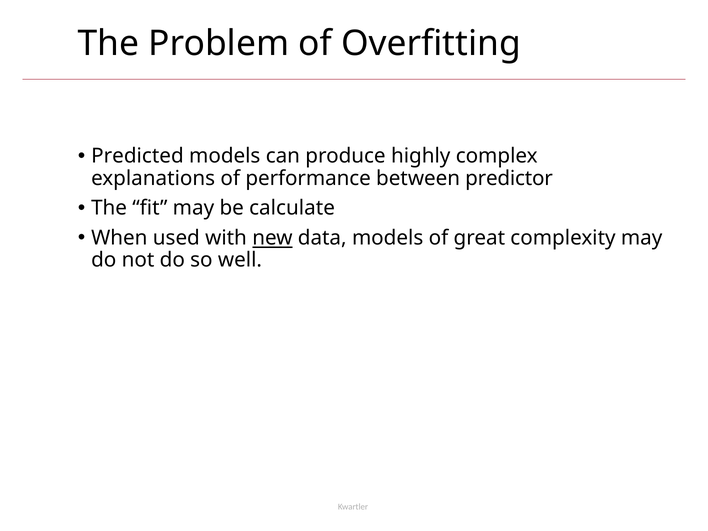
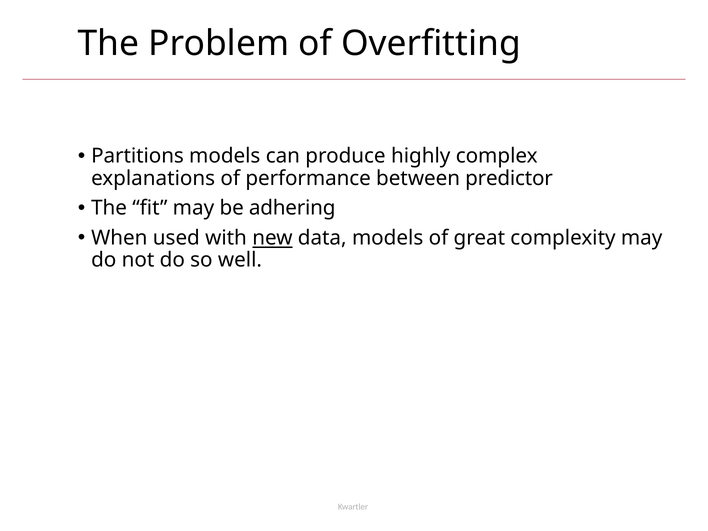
Predicted: Predicted -> Partitions (137, 156)
calculate: calculate -> adhering (292, 208)
